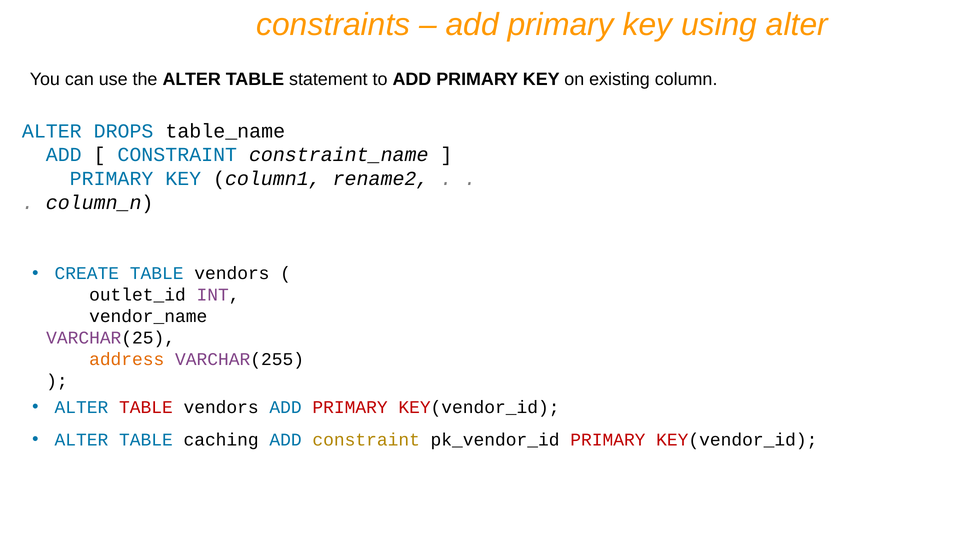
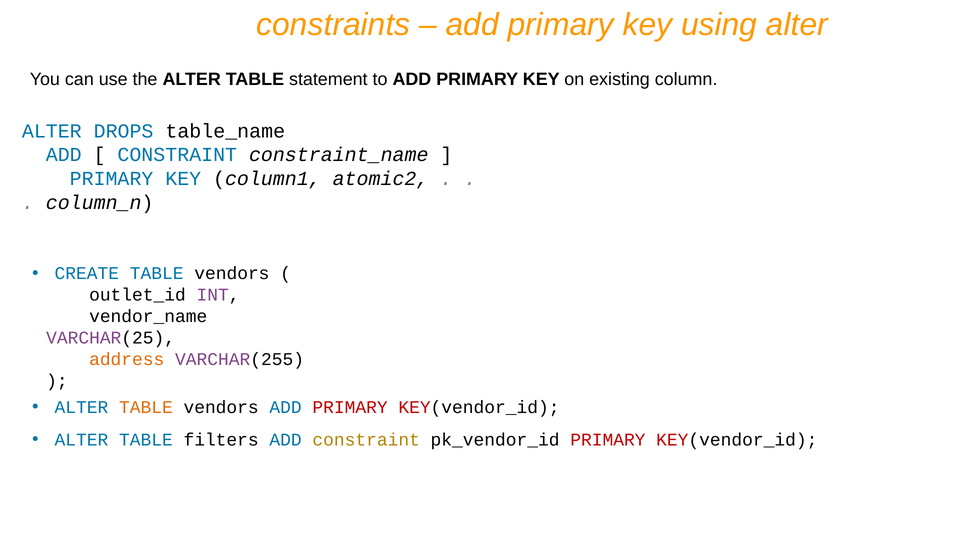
rename2: rename2 -> atomic2 (381, 179)
TABLE colour: red -> orange (146, 408)
caching: caching -> filters (221, 440)
